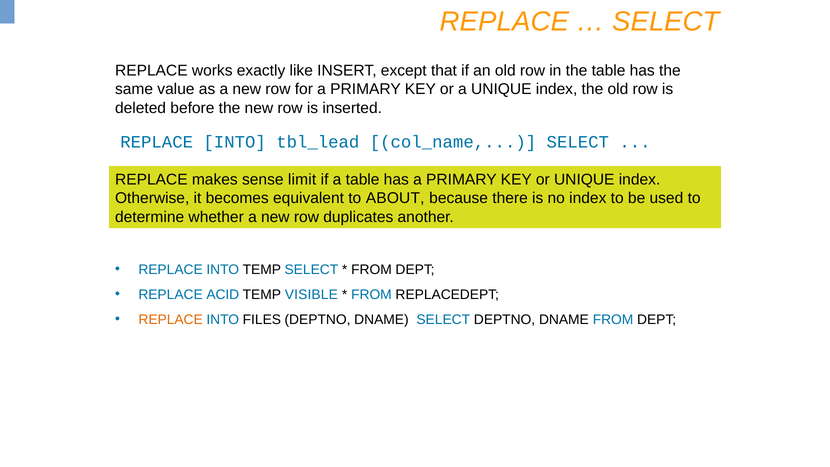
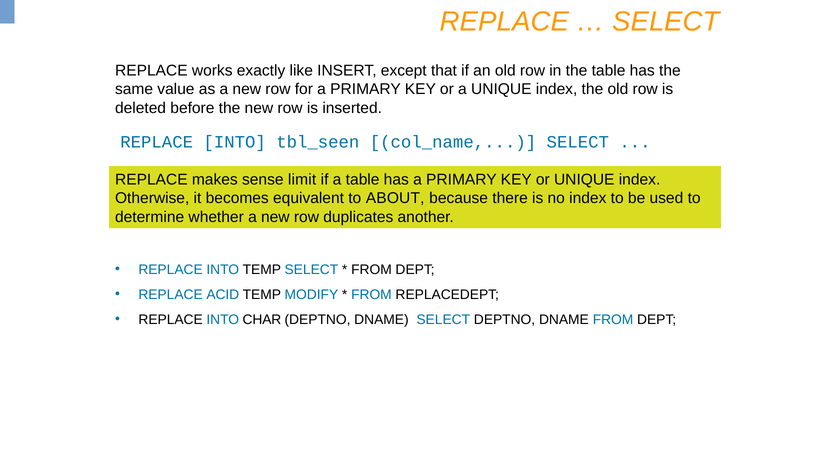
tbl_lead: tbl_lead -> tbl_seen (318, 142)
VISIBLE: VISIBLE -> MODIFY (311, 294)
REPLACE colour: orange -> black (171, 319)
FILES: FILES -> CHAR (262, 319)
